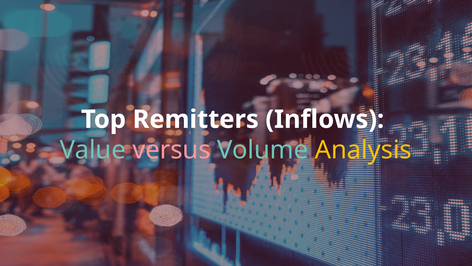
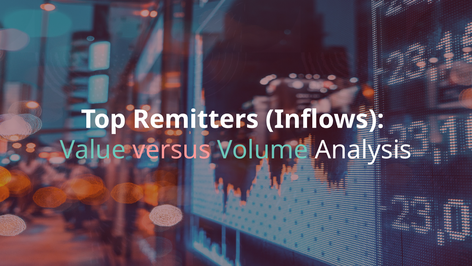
Analysis colour: yellow -> white (363, 150)
